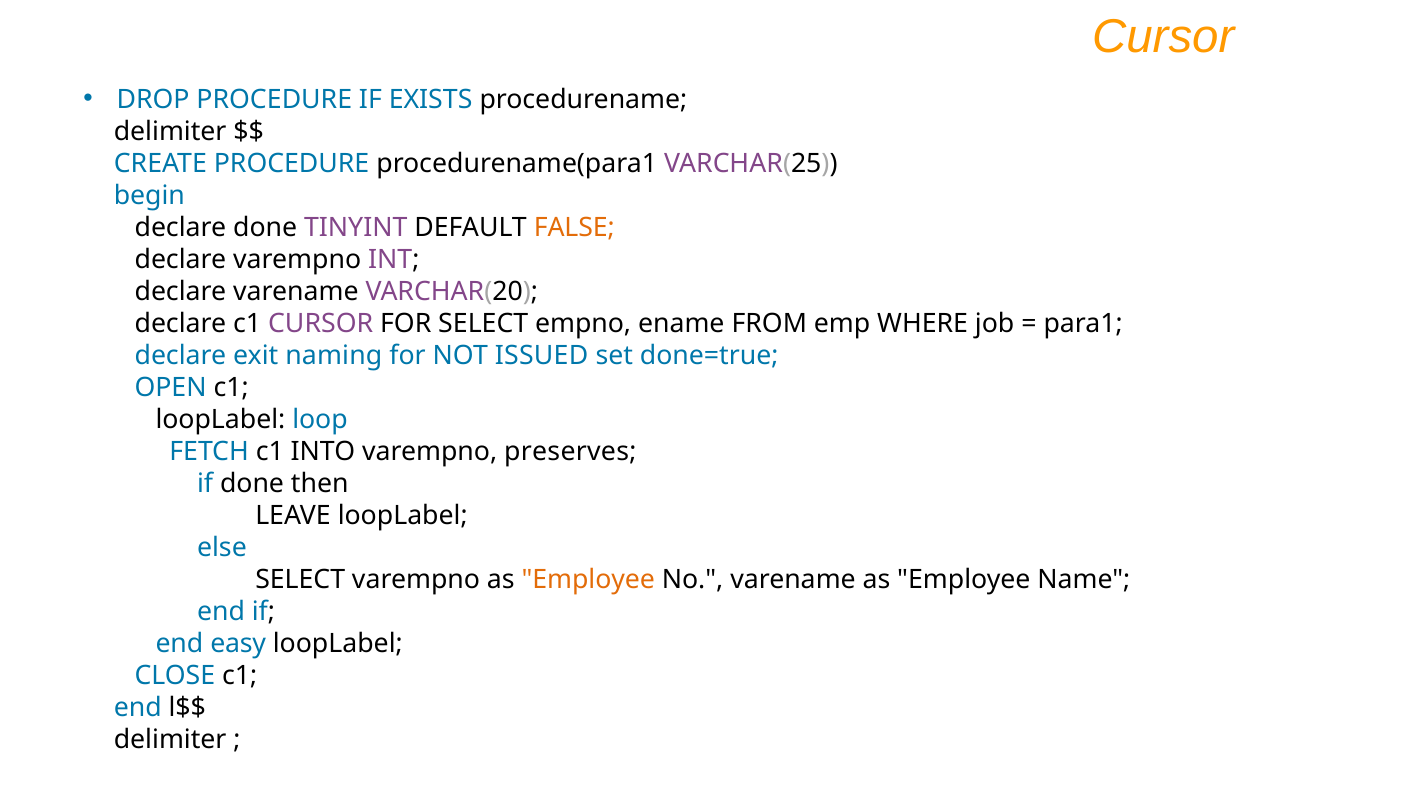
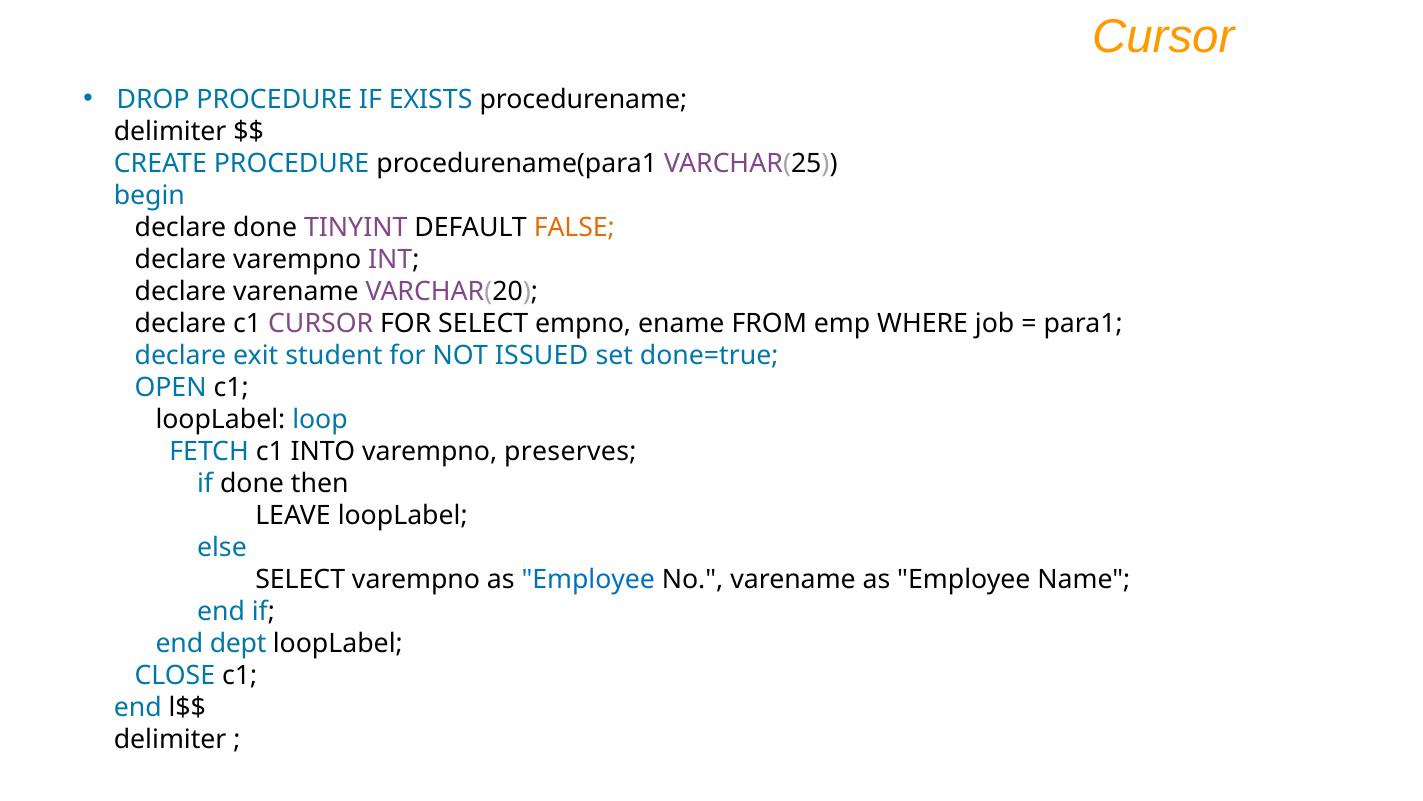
naming: naming -> student (334, 355)
Employee colour: orange -> blue (588, 580)
easy: easy -> dept (238, 644)
